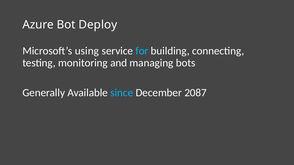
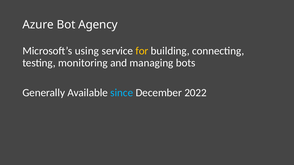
Deploy: Deploy -> Agency (98, 25)
for colour: light blue -> yellow (142, 51)
2087: 2087 -> 2022 (196, 93)
